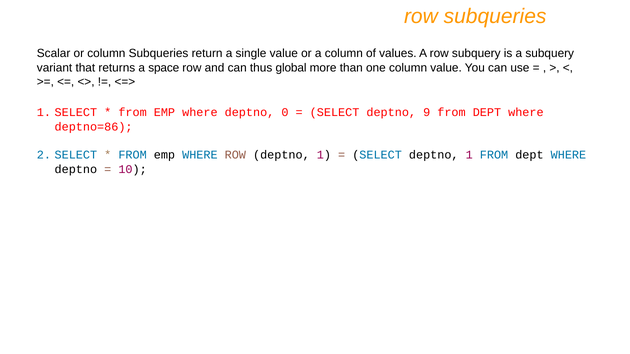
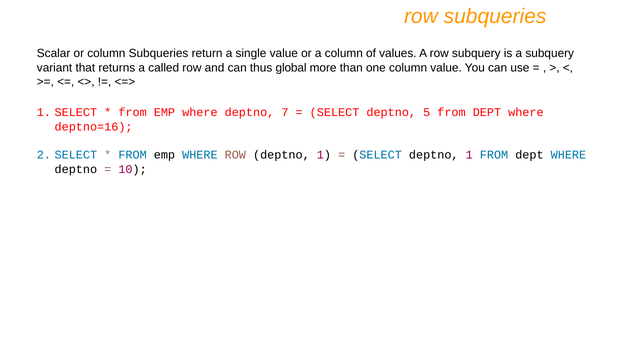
space: space -> called (164, 68)
0: 0 -> 7 (285, 113)
9: 9 -> 5 (427, 113)
deptno=86: deptno=86 -> deptno=16 (94, 127)
